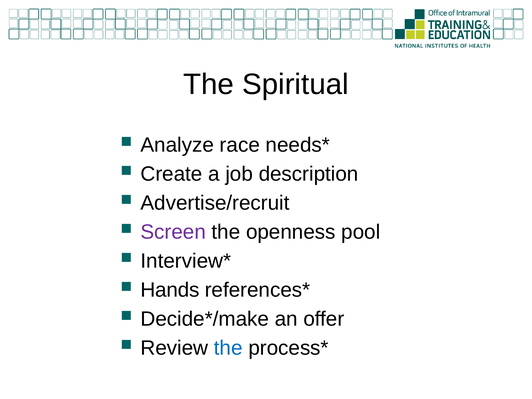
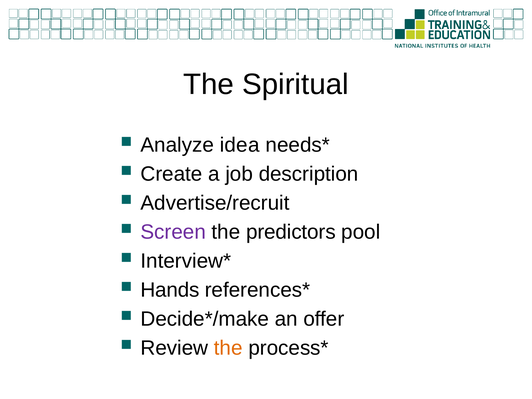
race: race -> idea (240, 145)
openness: openness -> predictors (291, 232)
the colour: blue -> orange (228, 348)
